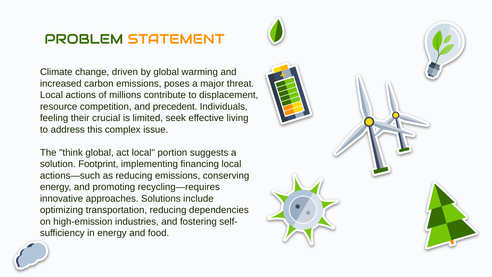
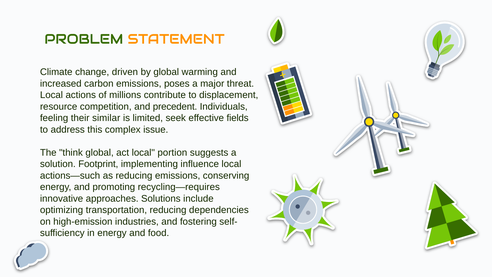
crucial: crucial -> similar (106, 118)
living: living -> fields (238, 118)
financing: financing -> influence (200, 164)
